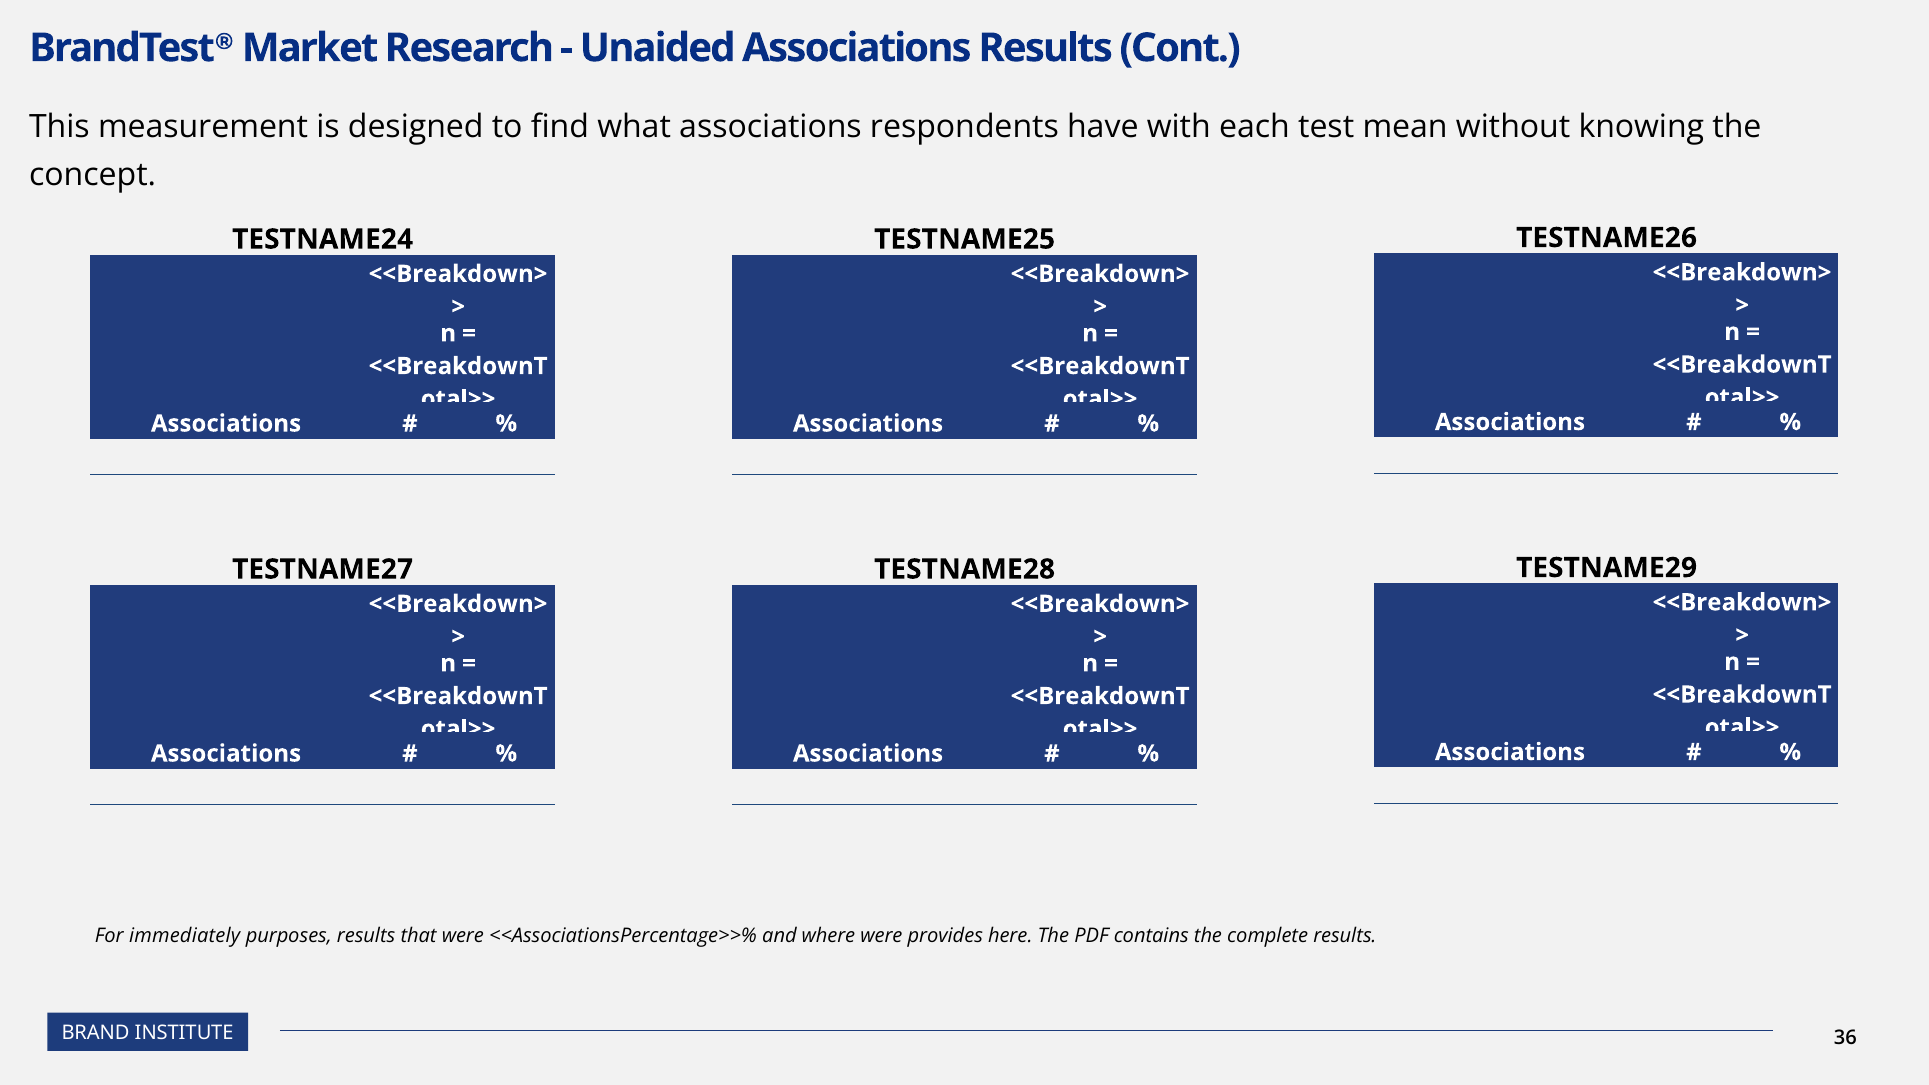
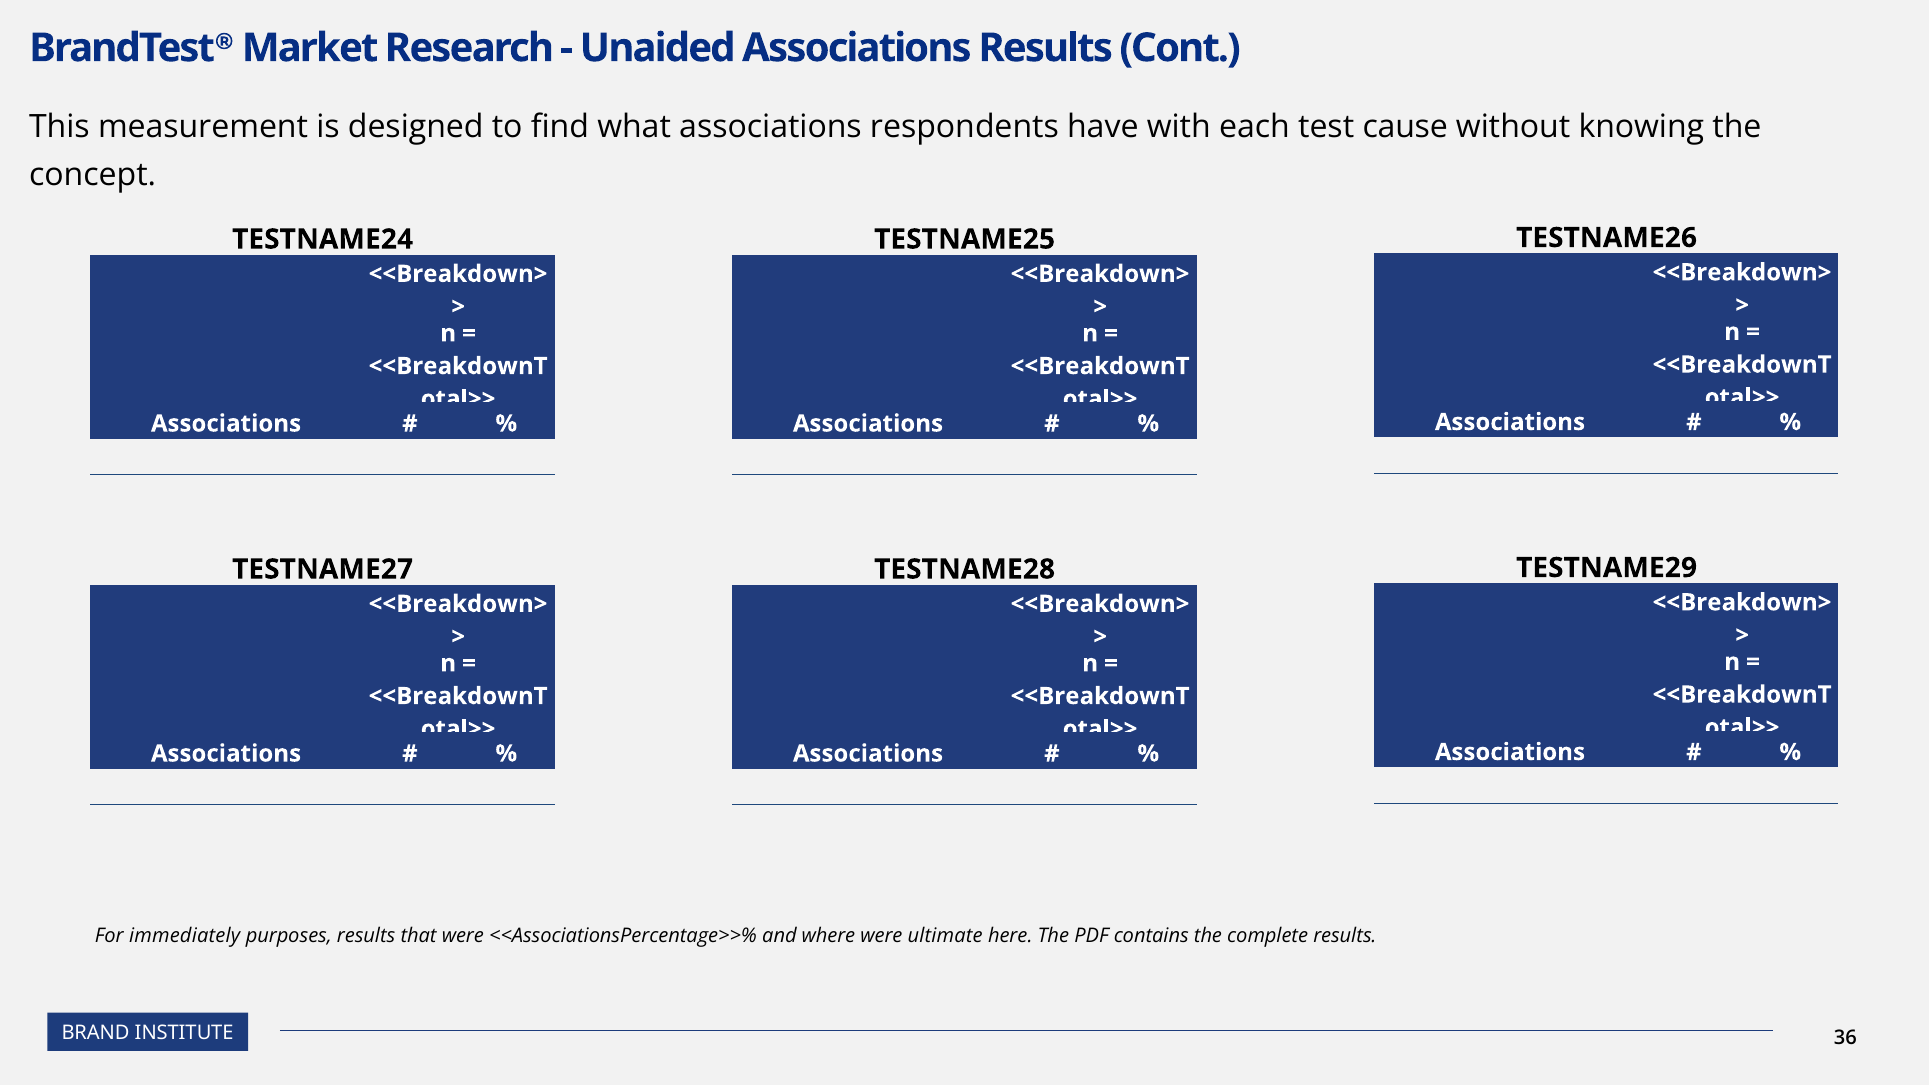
mean: mean -> cause (1405, 127)
provides: provides -> ultimate (945, 936)
